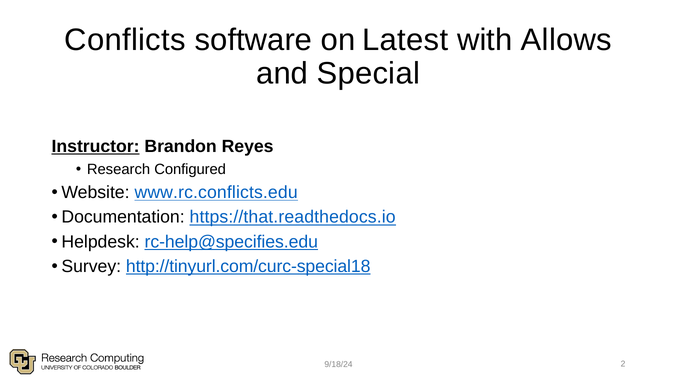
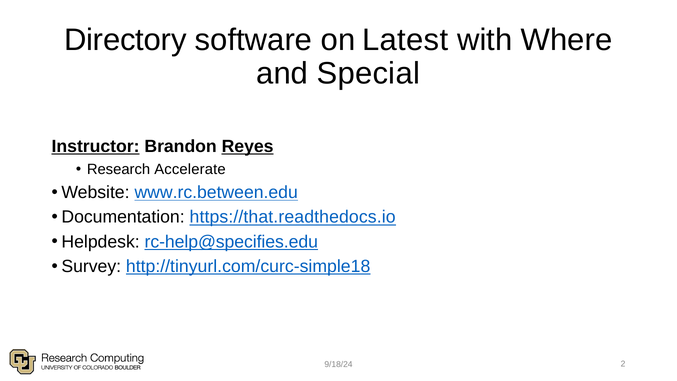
Conflicts: Conflicts -> Directory (125, 40)
Allows: Allows -> Where (567, 40)
Reyes underline: none -> present (248, 146)
Configured: Configured -> Accelerate (190, 169)
www.rc.conflicts.edu: www.rc.conflicts.edu -> www.rc.between.edu (216, 192)
http://tinyurl.com/curc-special18: http://tinyurl.com/curc-special18 -> http://tinyurl.com/curc-simple18 (248, 266)
